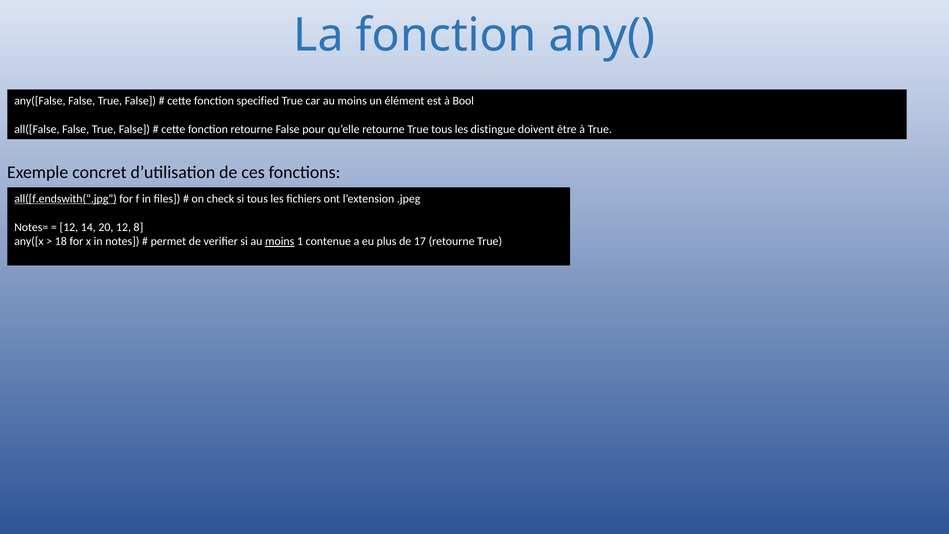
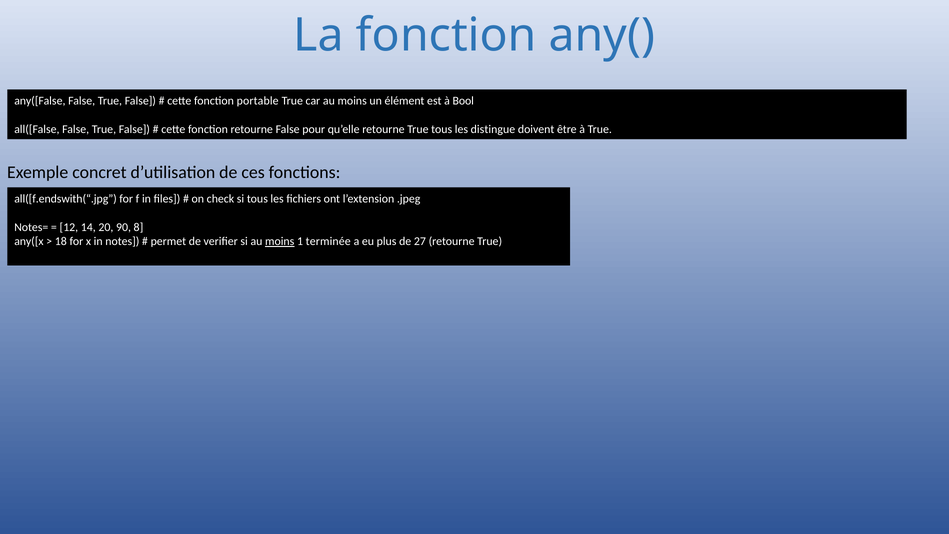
specified: specified -> portable (258, 101)
all([f.endswith(“.jpg underline: present -> none (66, 199)
20 12: 12 -> 90 (124, 227)
contenue: contenue -> terminée (328, 241)
17: 17 -> 27 (420, 241)
